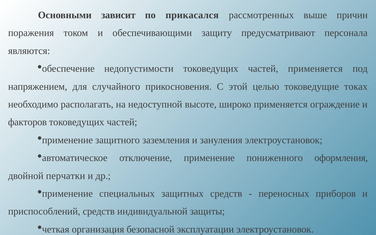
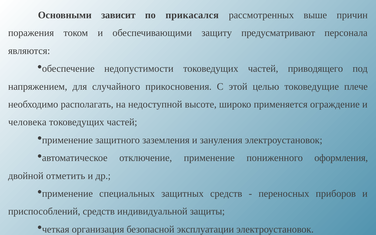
частей применяется: применяется -> приводящего (315, 69)
токах: токах -> плече (356, 87)
факторов: факторов -> человека (27, 122)
перчатки: перчатки -> отметить (66, 176)
